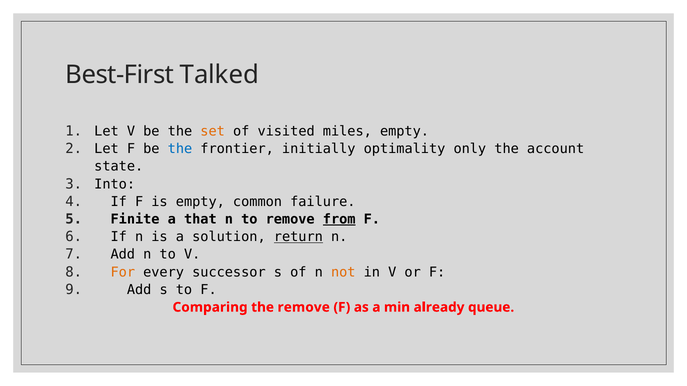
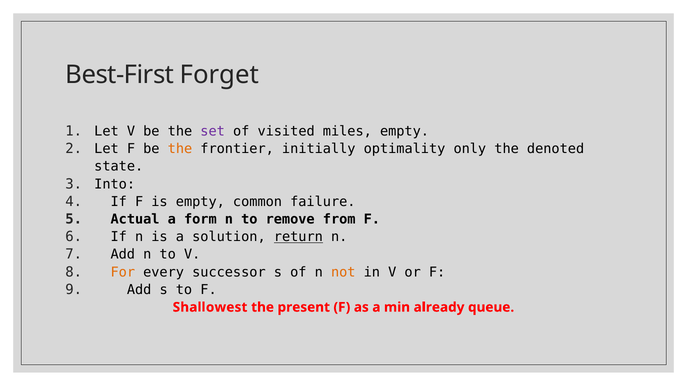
Talked: Talked -> Forget (219, 75)
set colour: orange -> purple (213, 131)
the colour: blue -> orange (180, 149)
account: account -> denoted (556, 149)
Finite: Finite -> Actual (135, 220)
that: that -> form (200, 220)
from underline: present -> none (339, 220)
Comparing: Comparing -> Shallowest (210, 308)
the remove: remove -> present (304, 308)
